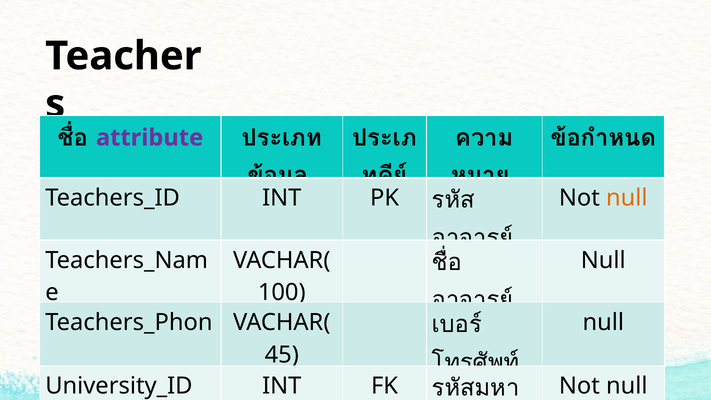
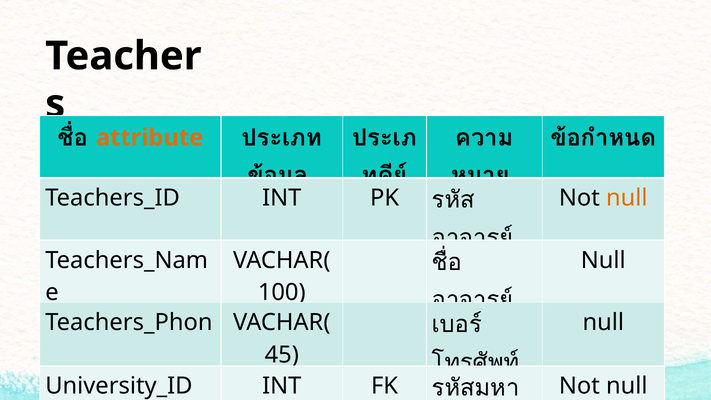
attribute colour: purple -> orange (150, 138)
